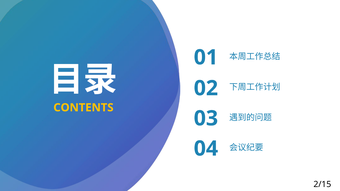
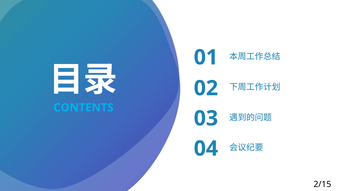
CONTENTS colour: yellow -> light blue (83, 108)
